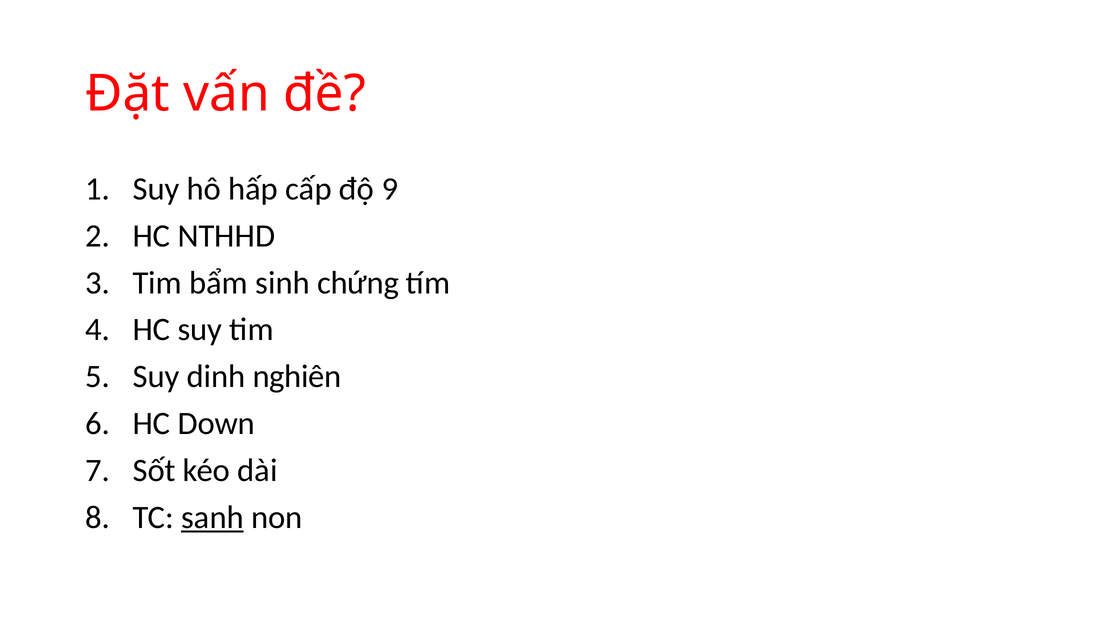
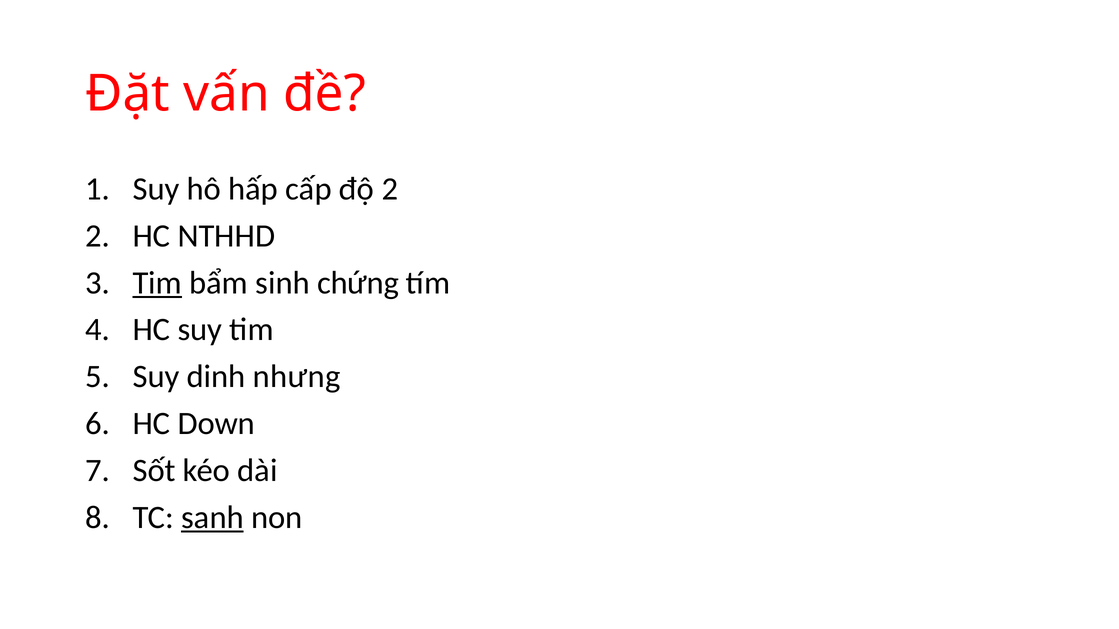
độ 9: 9 -> 2 (390, 189)
Tim underline: none -> present (157, 283)
nghiên: nghiên -> nhưng (297, 377)
